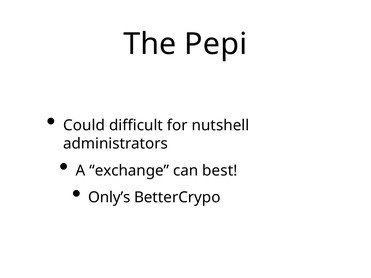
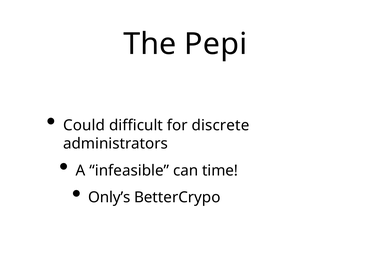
nutshell: nutshell -> discrete (220, 125)
exchange: exchange -> infeasible (129, 171)
best: best -> time (220, 171)
